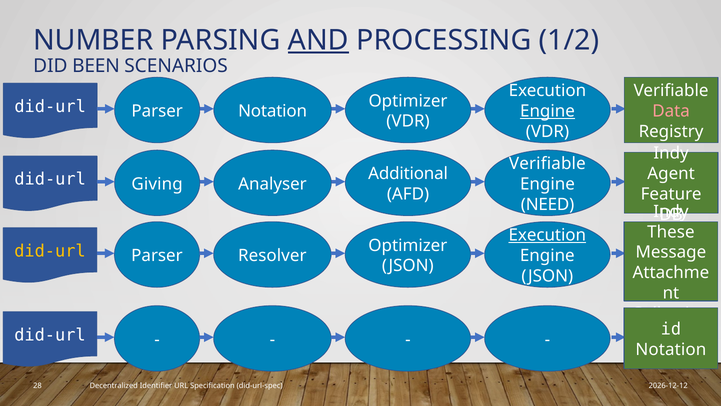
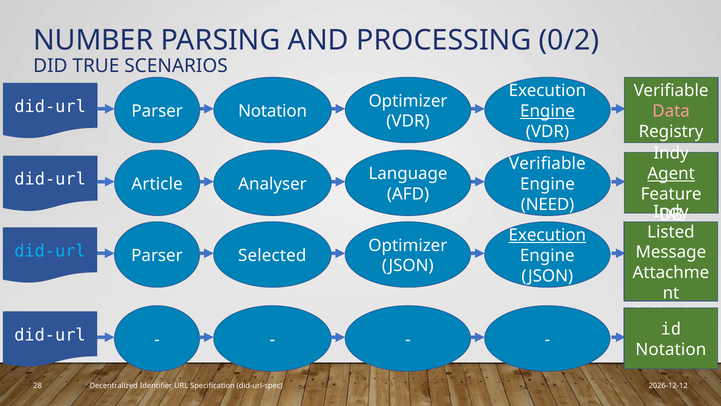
AND underline: present -> none (318, 40)
1/2: 1/2 -> 0/2 (569, 40)
BEEN: BEEN -> TRUE (96, 66)
Agent underline: none -> present (671, 174)
Additional: Additional -> Language (408, 174)
Giving: Giving -> Article (157, 184)
These: These -> Listed (671, 232)
did-url colour: yellow -> light blue (50, 251)
Resolver: Resolver -> Selected (272, 255)
